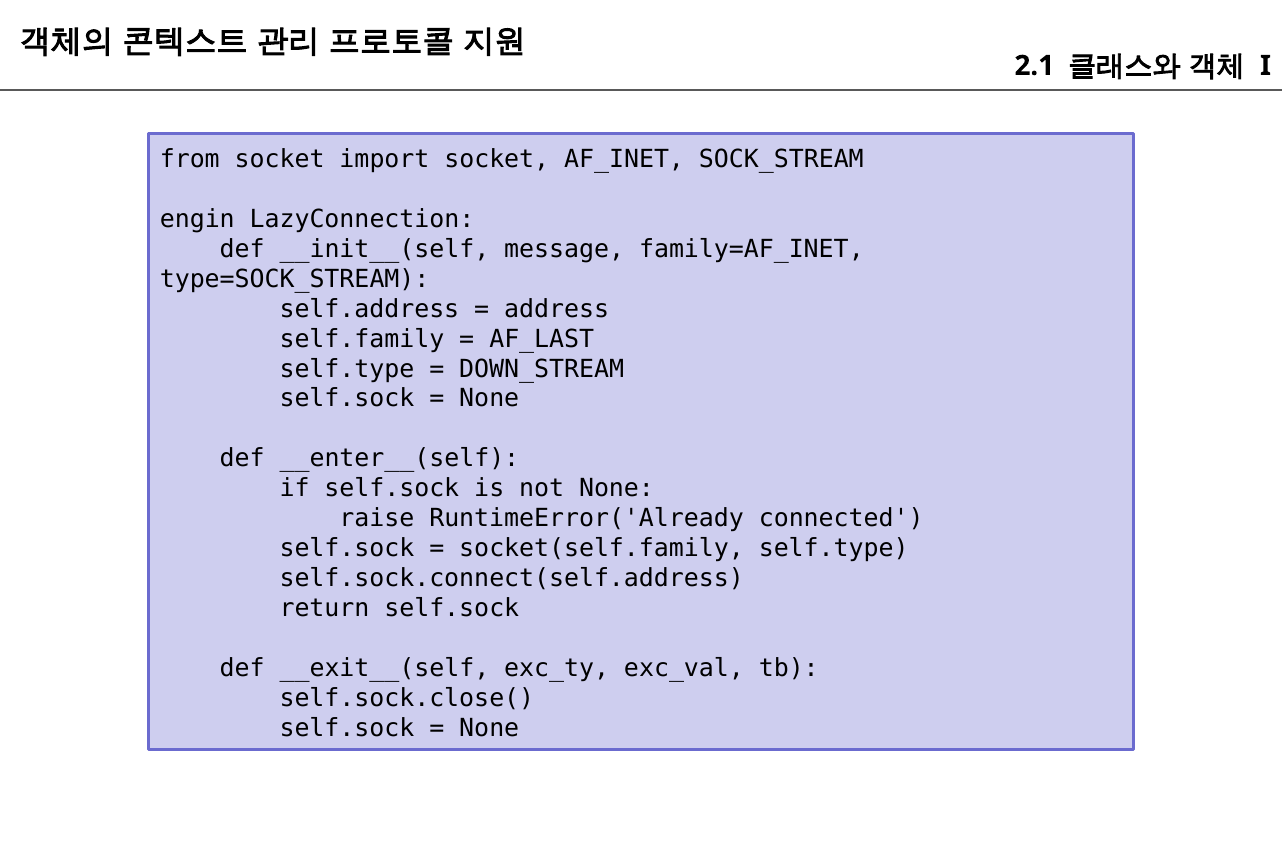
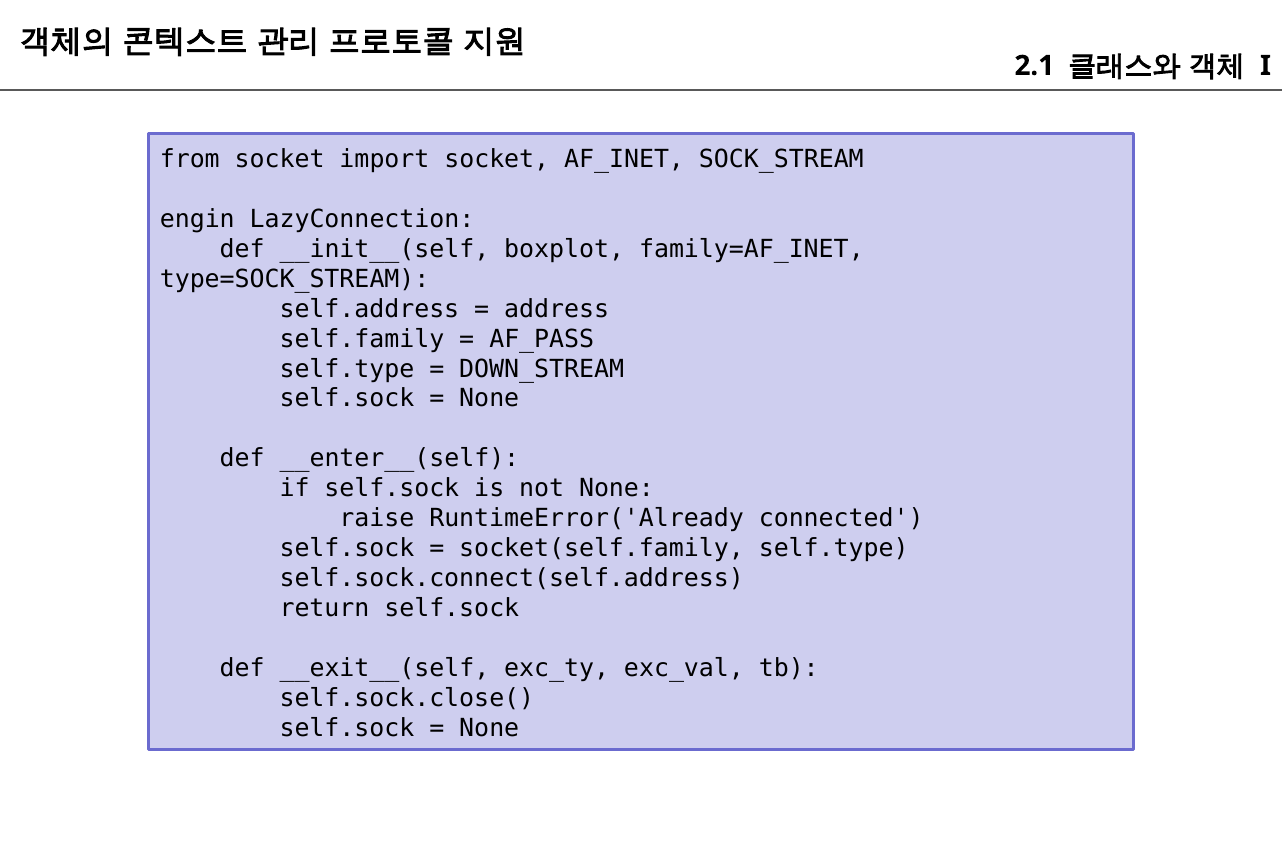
message: message -> boxplot (564, 249)
AF_LAST: AF_LAST -> AF_PASS (542, 339)
